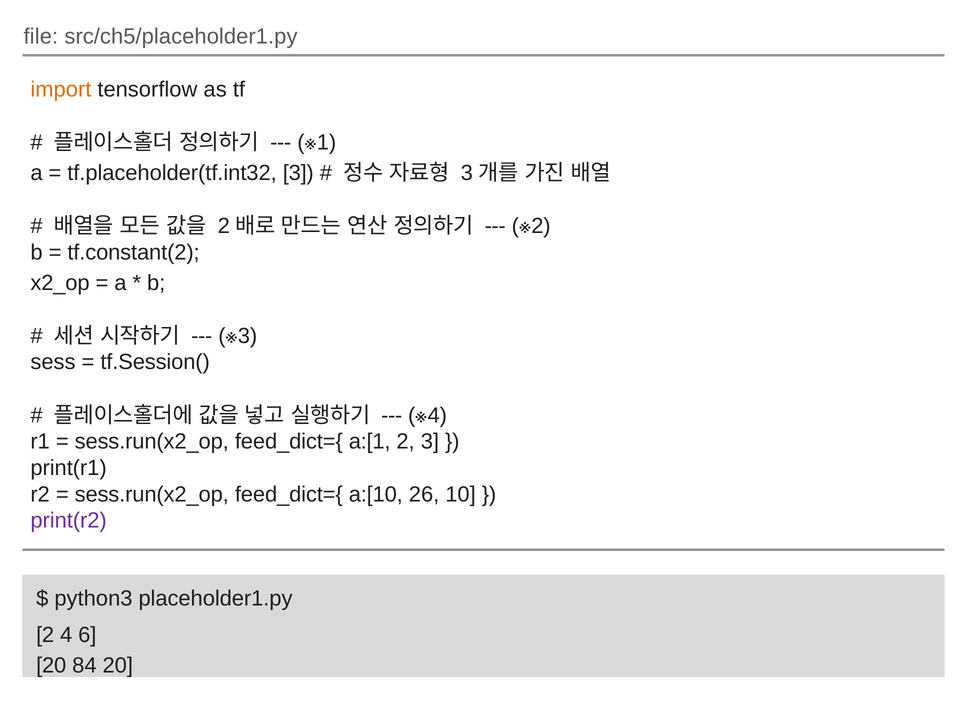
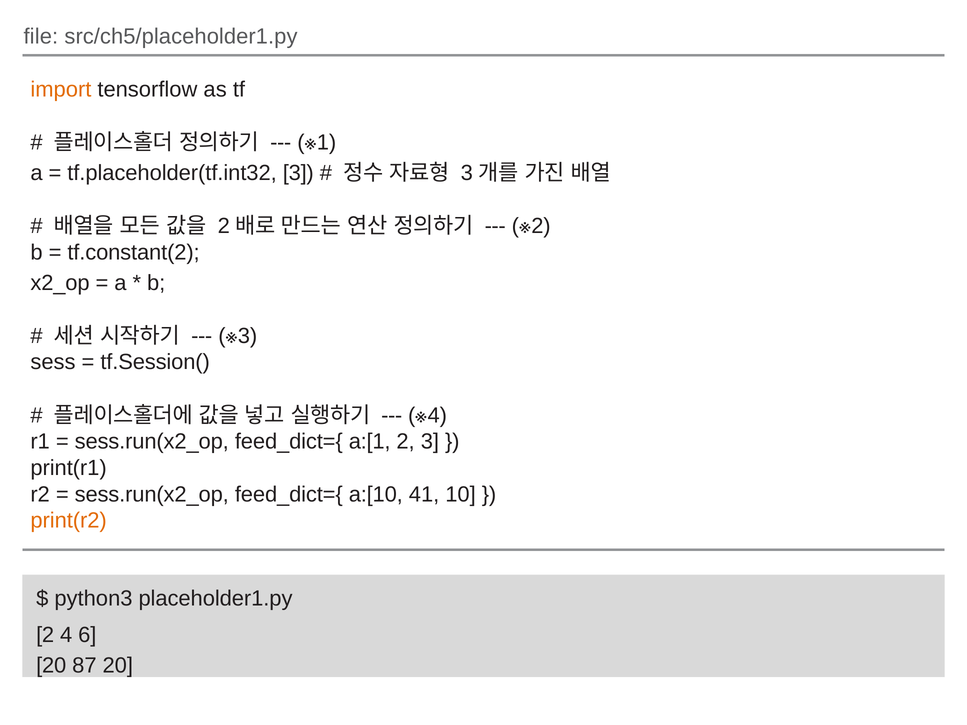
26: 26 -> 41 (424, 495)
print(r2 colour: purple -> orange (69, 521)
84: 84 -> 87 (84, 666)
